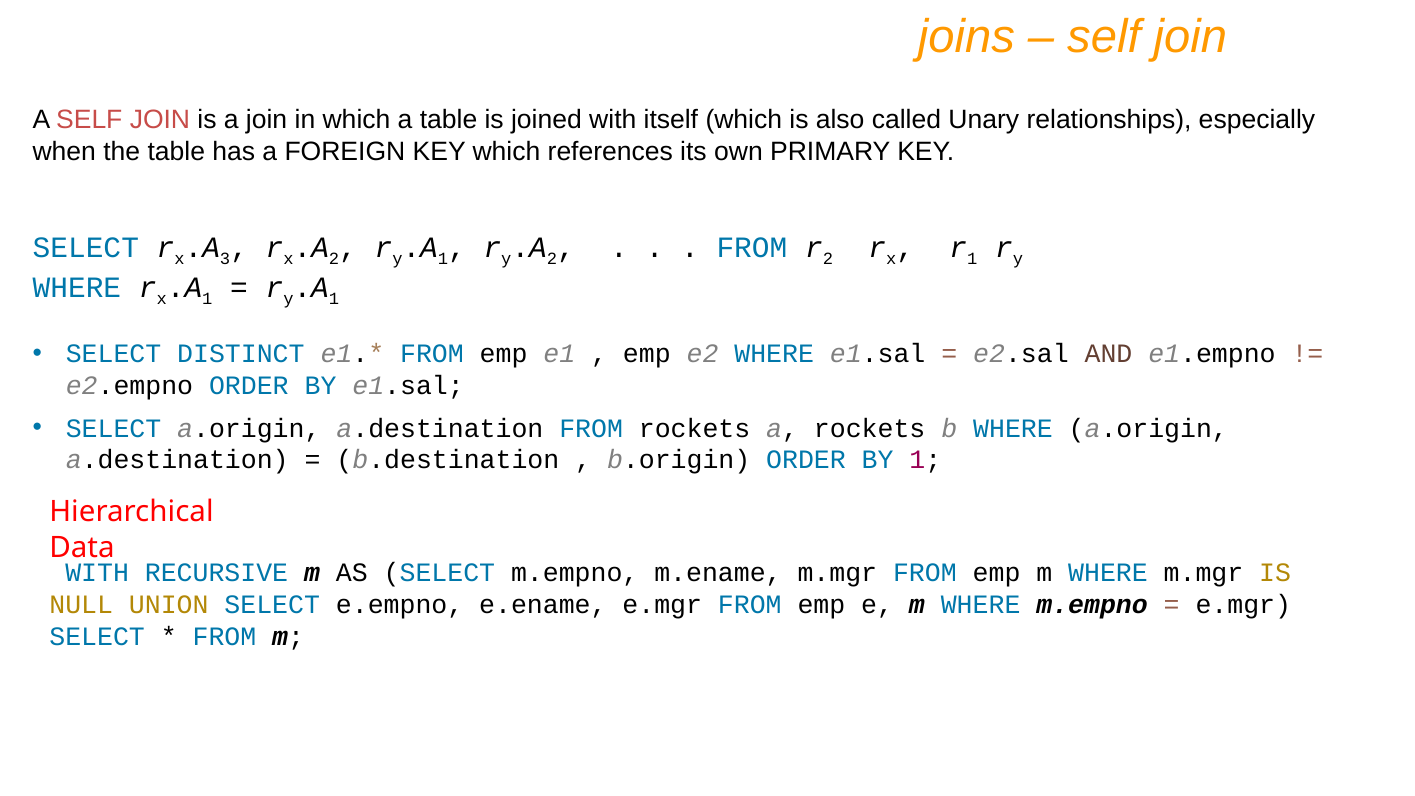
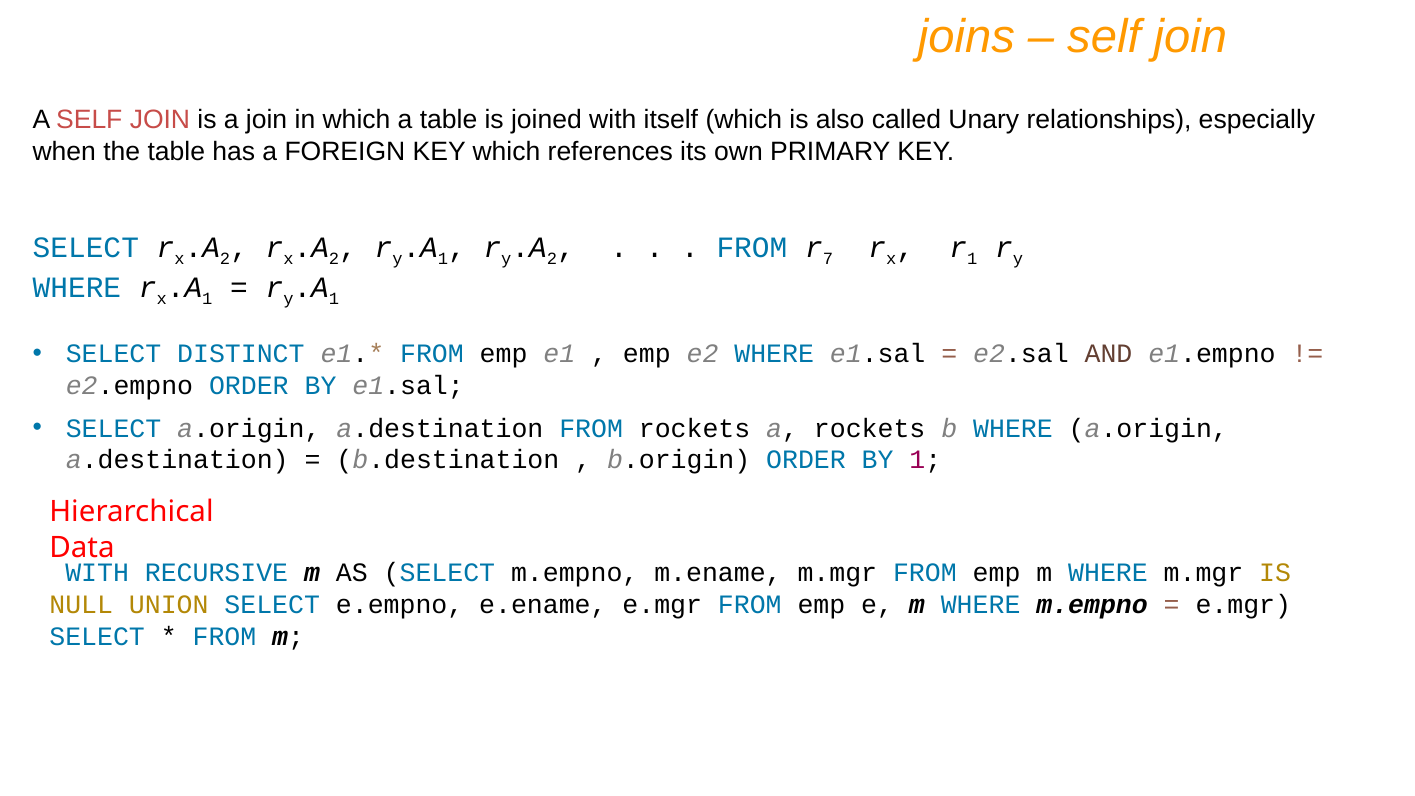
3: 3 -> 2 (225, 259)
2: 2 -> 7 (828, 259)
